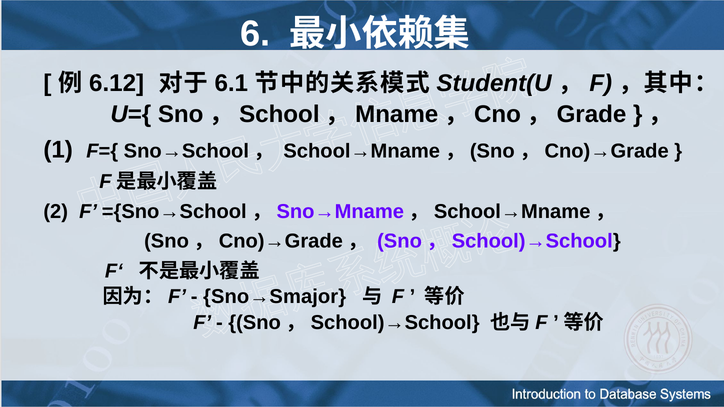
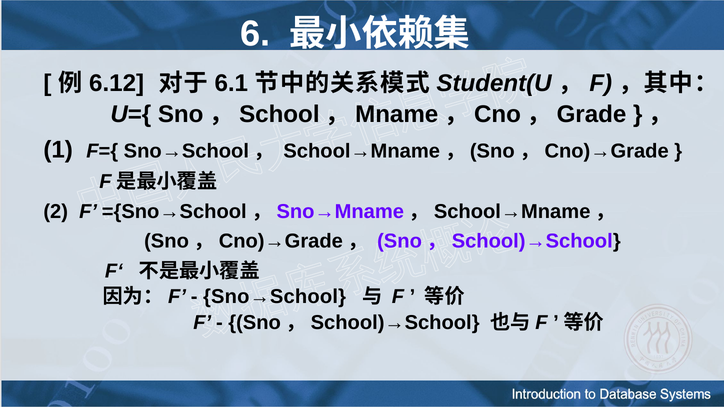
Sno→Smajor: Sno→Smajor -> Sno→School (275, 297)
